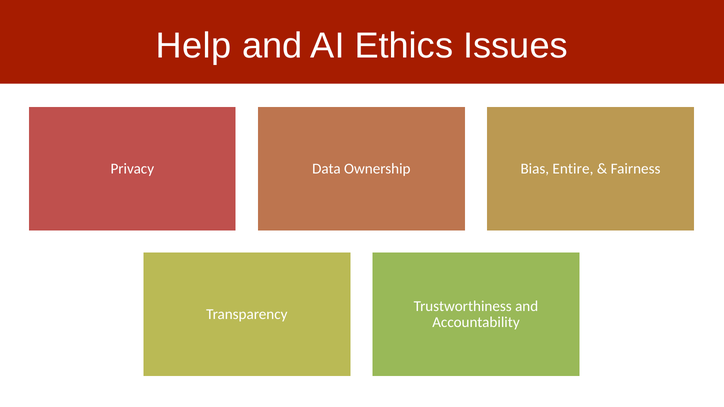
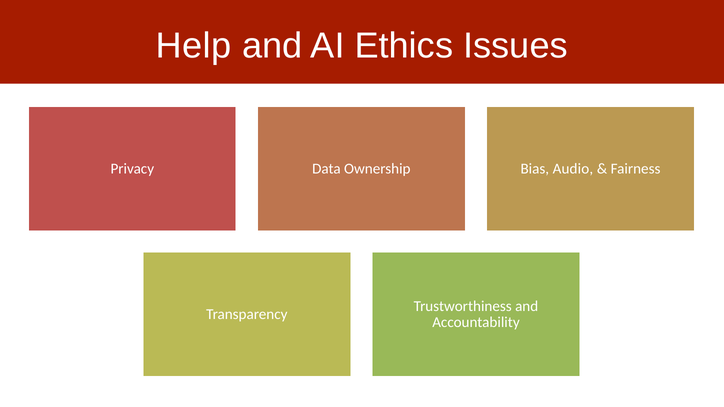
Entire: Entire -> Audio (573, 169)
